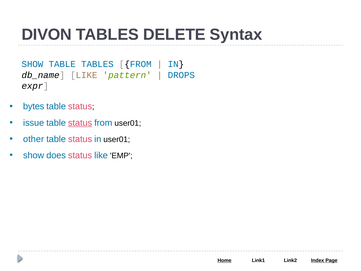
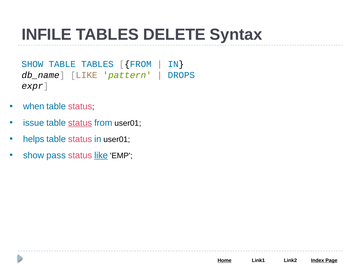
DIVON: DIVON -> INFILE (47, 35)
bytes: bytes -> when (34, 106)
other: other -> helps (34, 139)
does: does -> pass (56, 155)
like underline: none -> present (101, 155)
